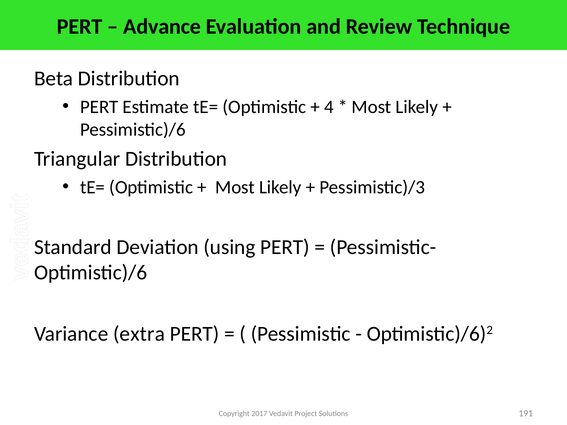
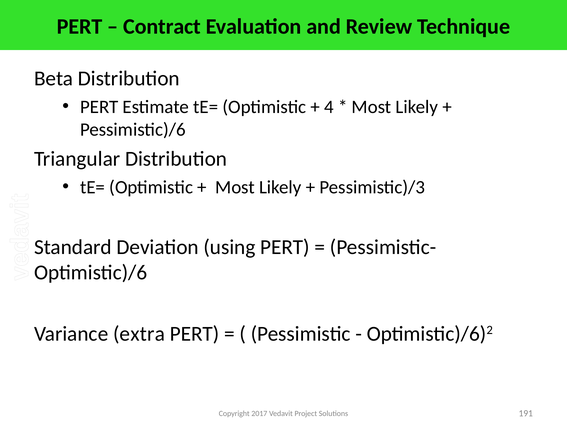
Advance: Advance -> Contract (162, 27)
